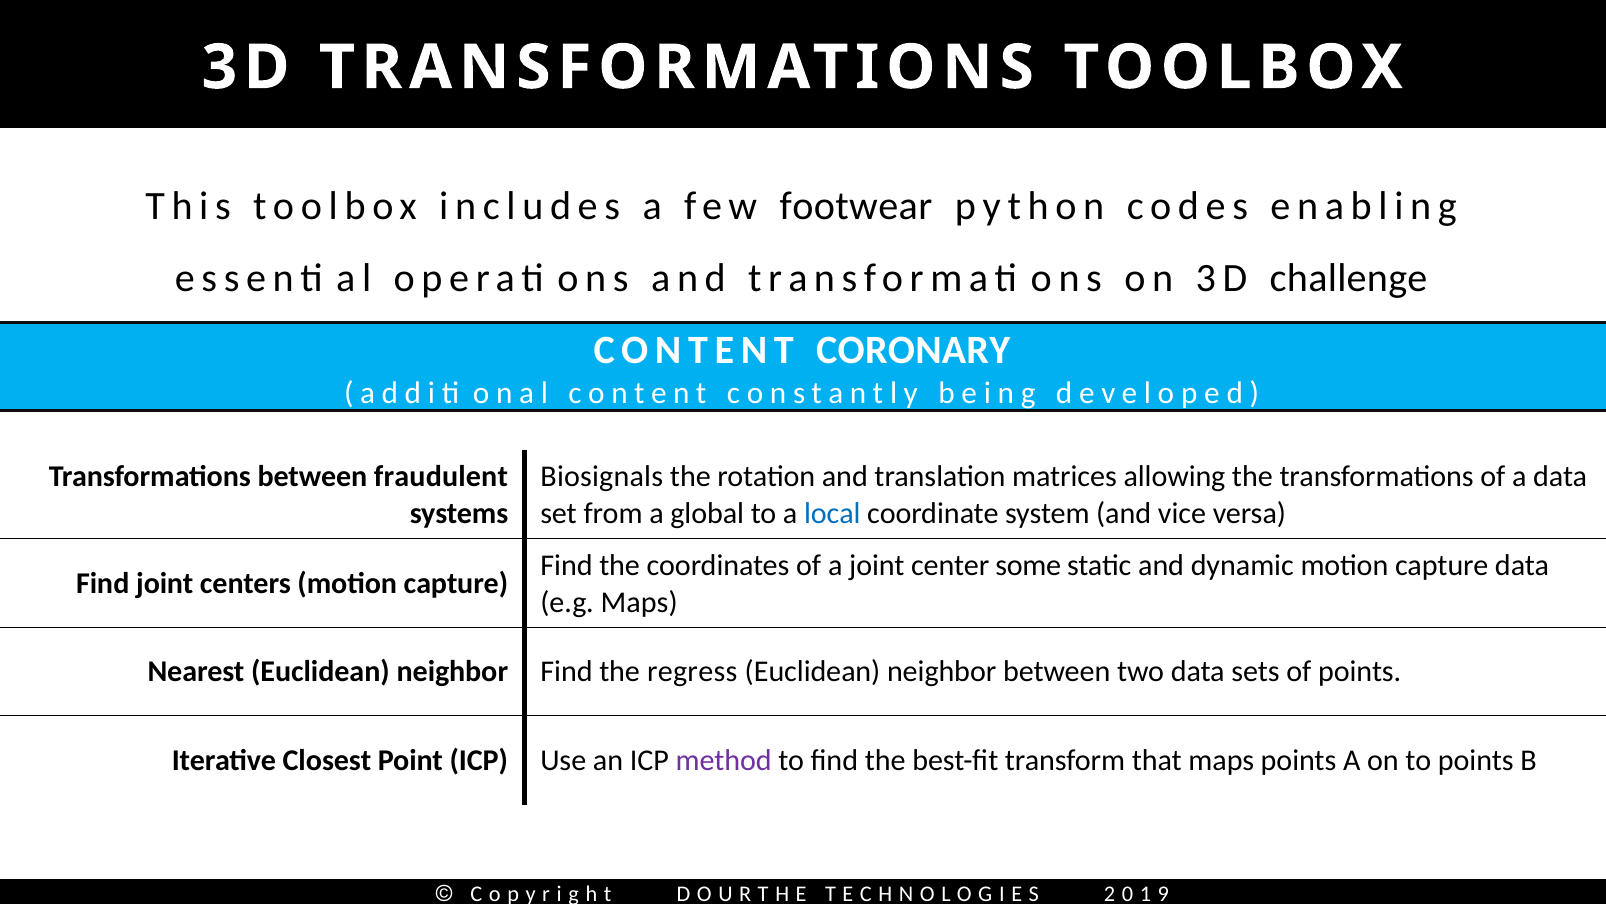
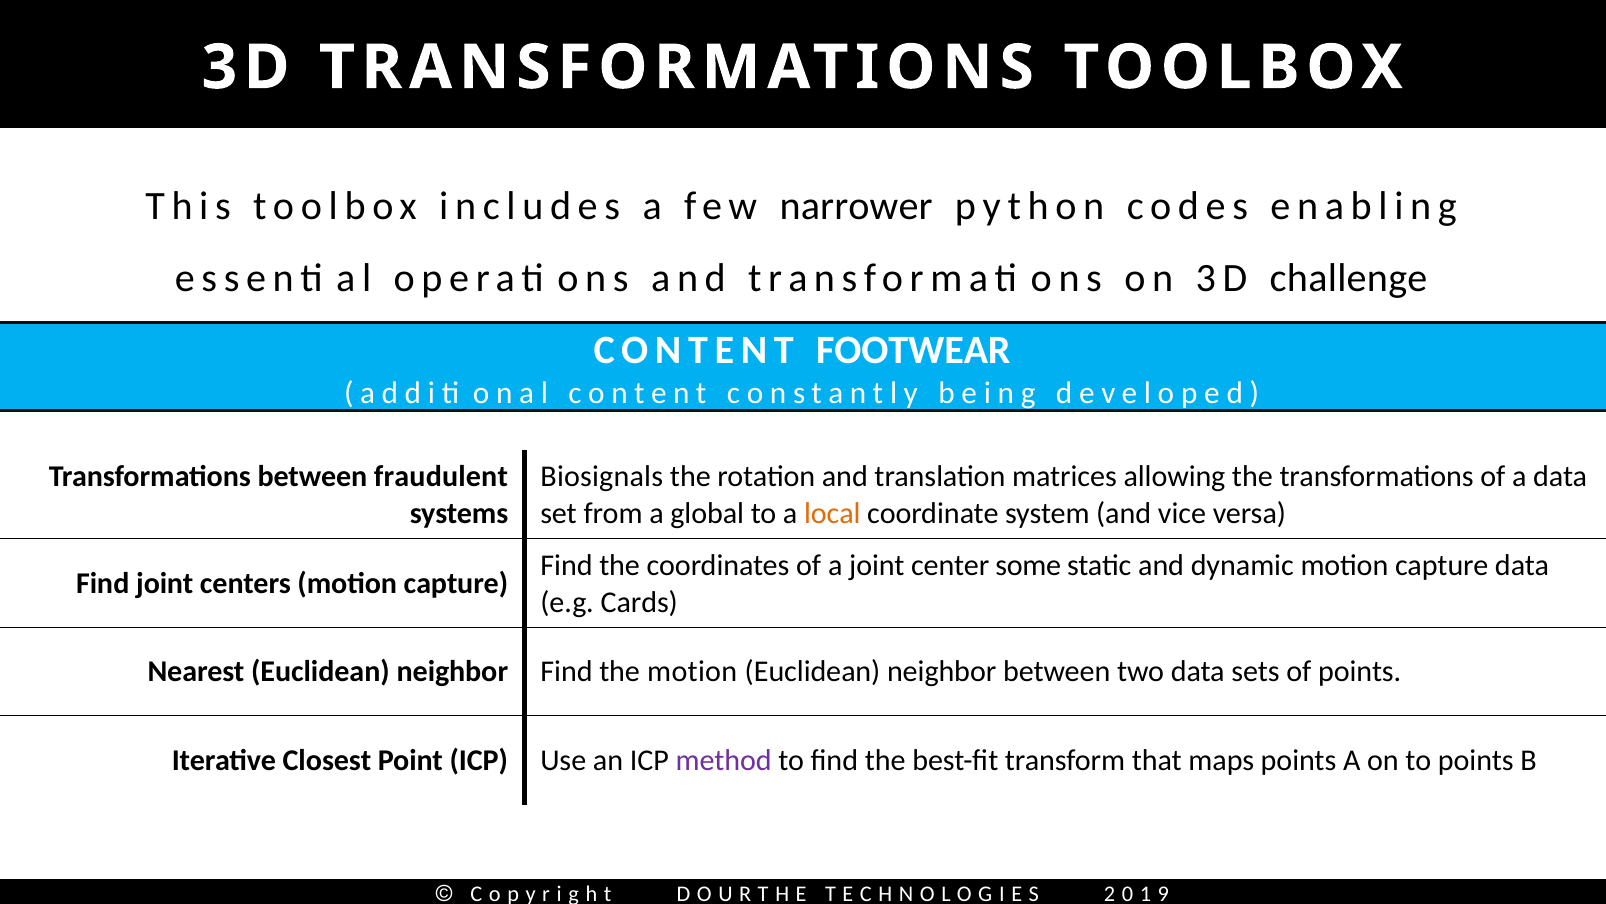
footwear: footwear -> narrower (856, 206)
CORONARY: CORONARY -> FOOTWEAR (913, 350)
local colour: blue -> orange (832, 513)
e.g Maps: Maps -> Cards (639, 602)
the regress: regress -> motion (692, 672)
